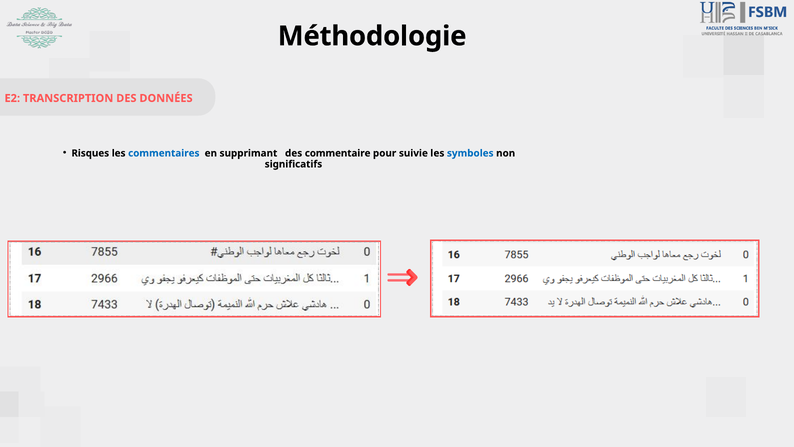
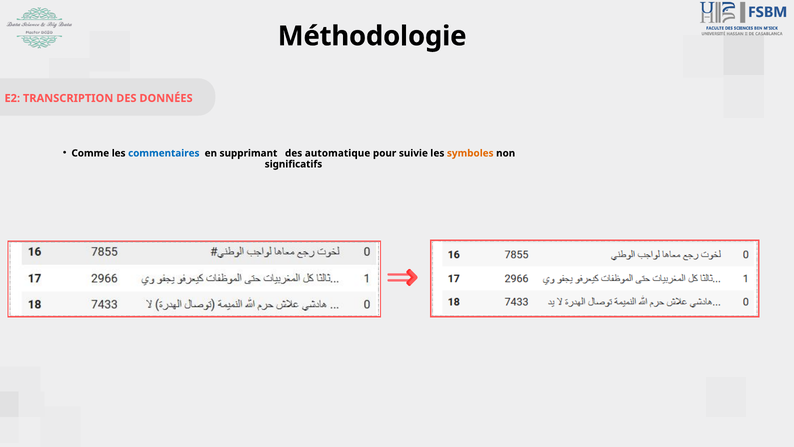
Risques: Risques -> Comme (90, 153)
commentaire: commentaire -> automatique (338, 153)
symboles colour: blue -> orange (470, 153)
